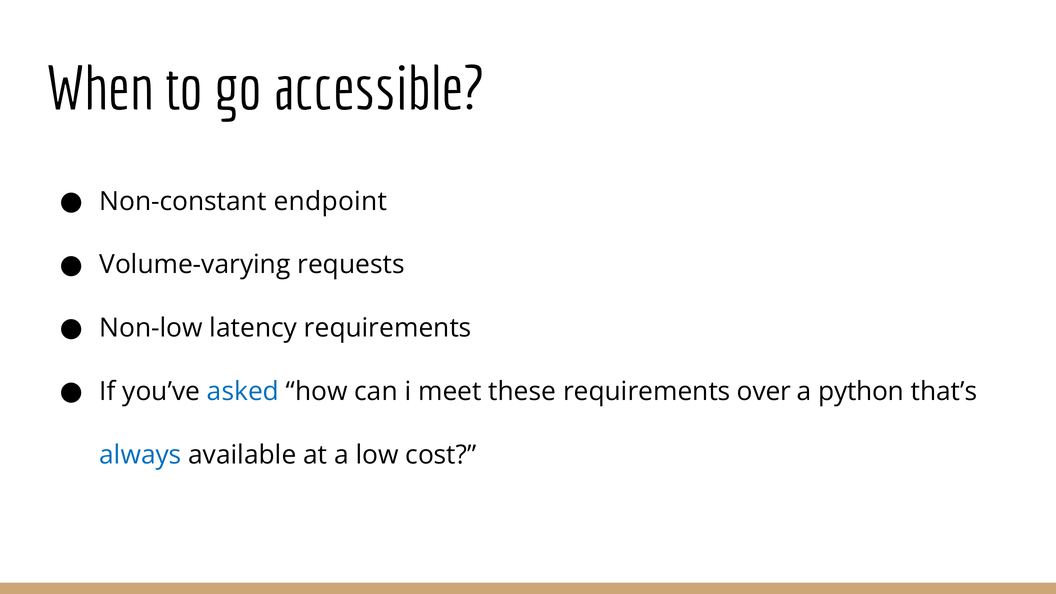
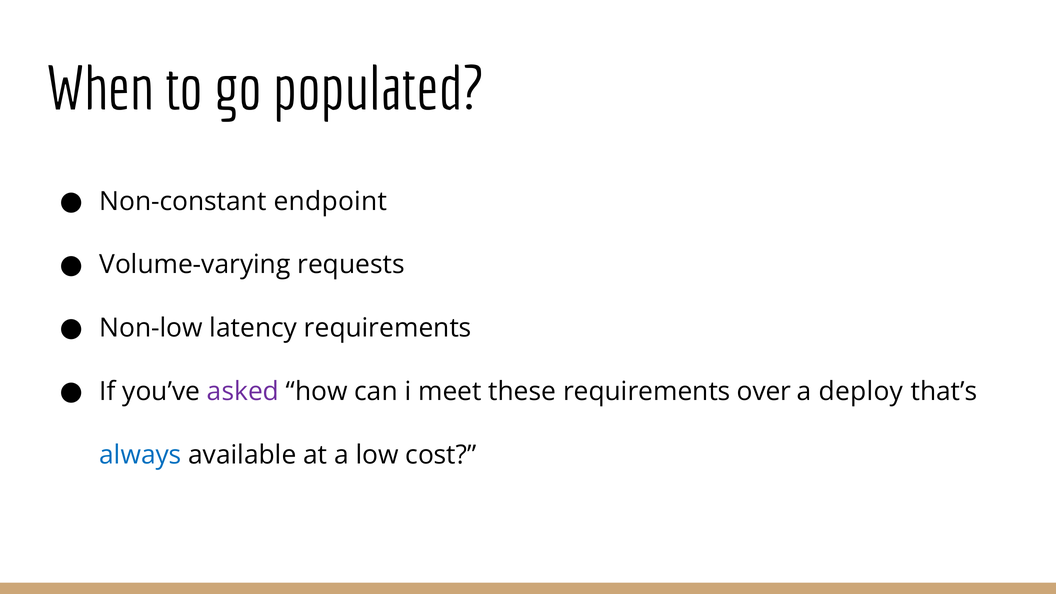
accessible: accessible -> populated (379, 89)
asked colour: blue -> purple (243, 391)
python: python -> deploy (861, 391)
